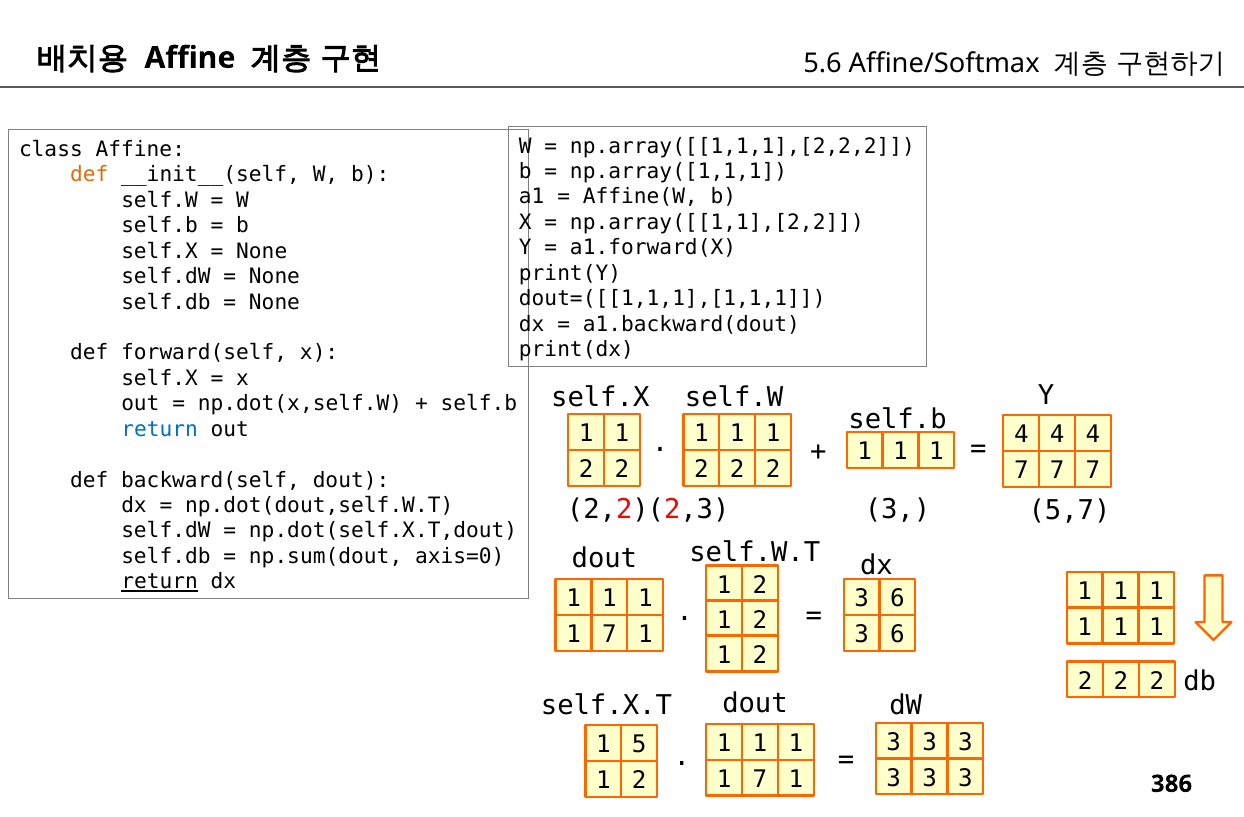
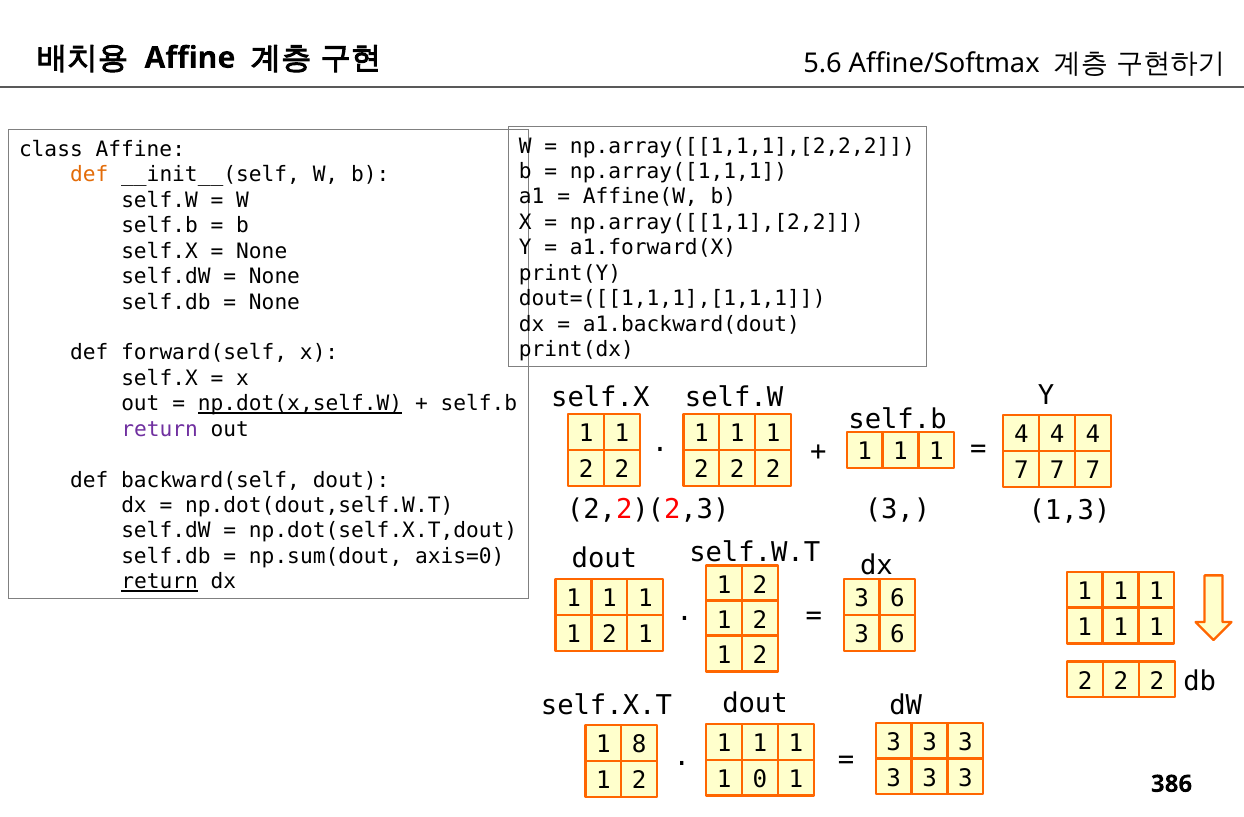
np.dot(x,self.W underline: none -> present (300, 404)
return colour: blue -> purple (160, 429)
5,7: 5,7 -> 1,3 (1070, 510)
7: 7 -> 2 (609, 635)
5: 5 -> 8 (639, 745)
7: 7 -> 0 (760, 779)
